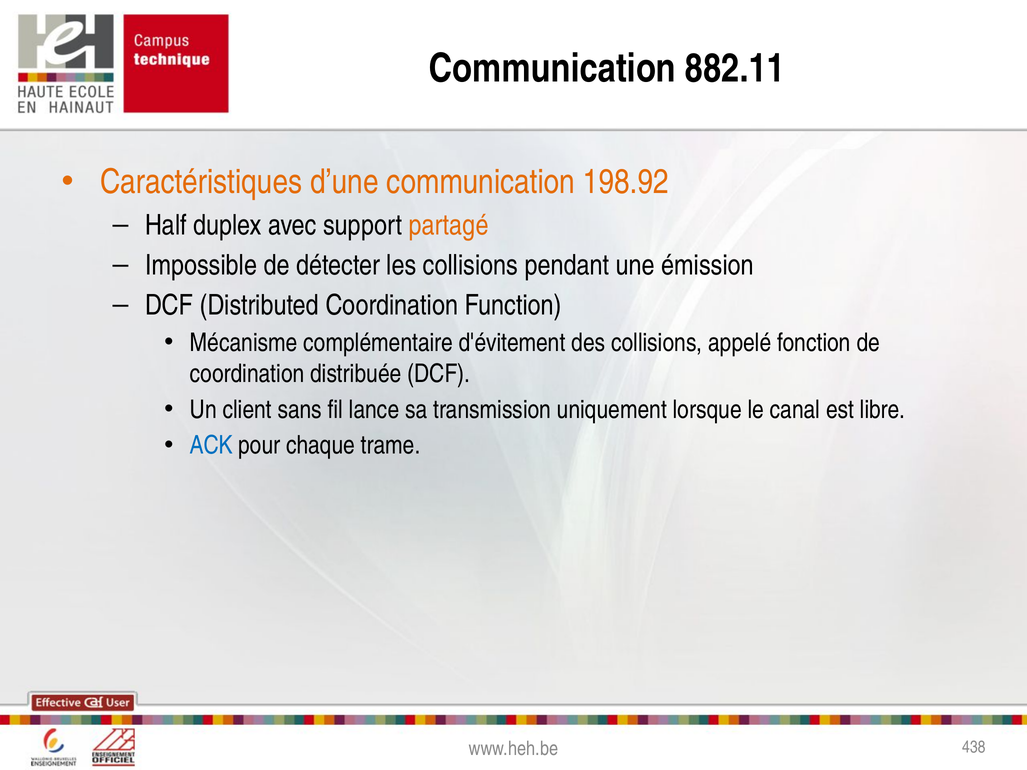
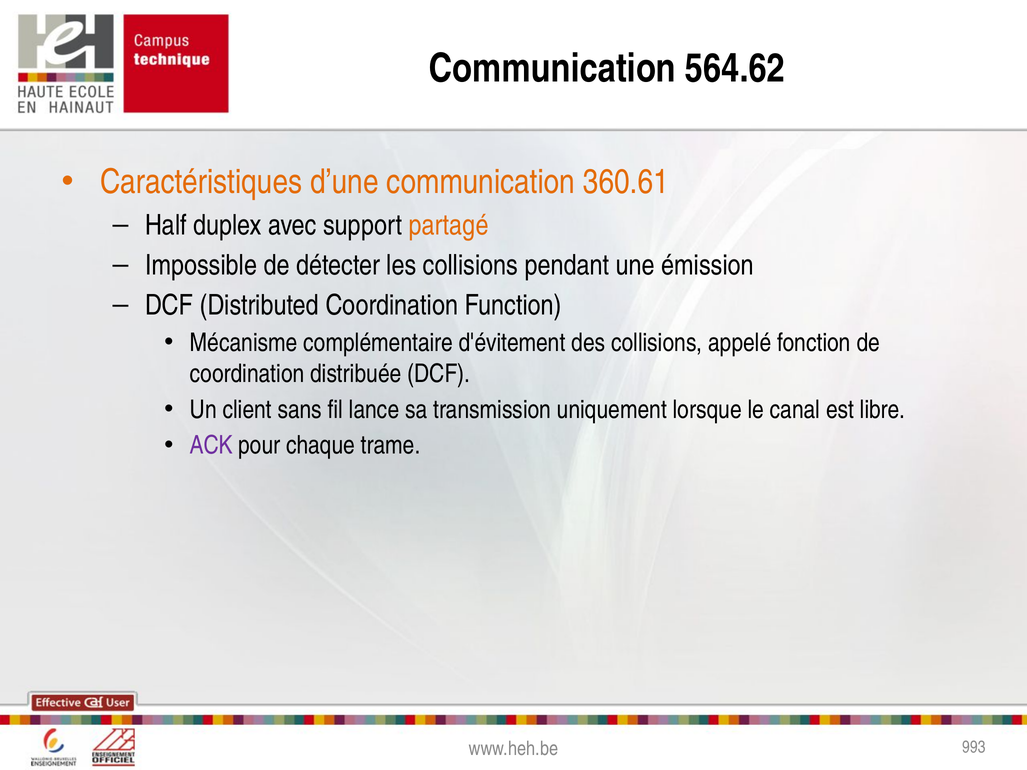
882.11: 882.11 -> 564.62 (735, 68)
198.92: 198.92 -> 360.61 (626, 182)
ACK colour: blue -> purple (211, 446)
438: 438 -> 993 (974, 747)
